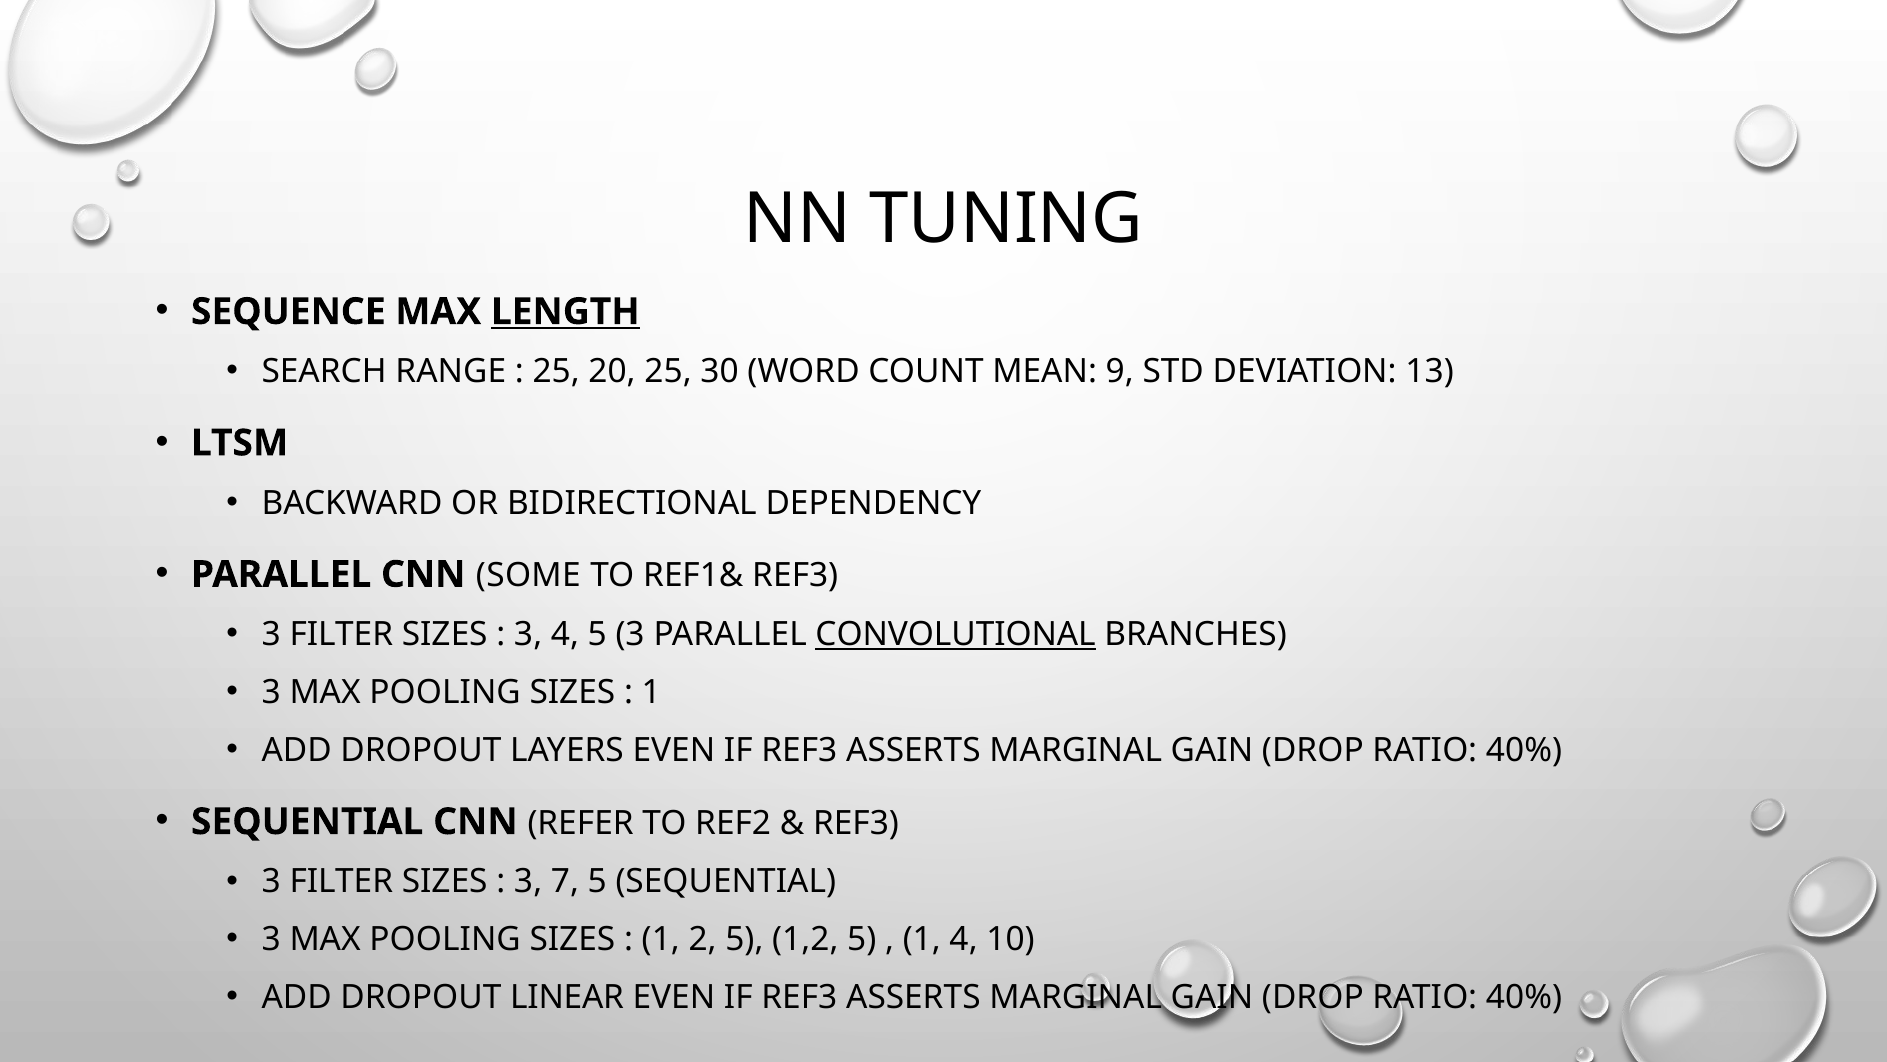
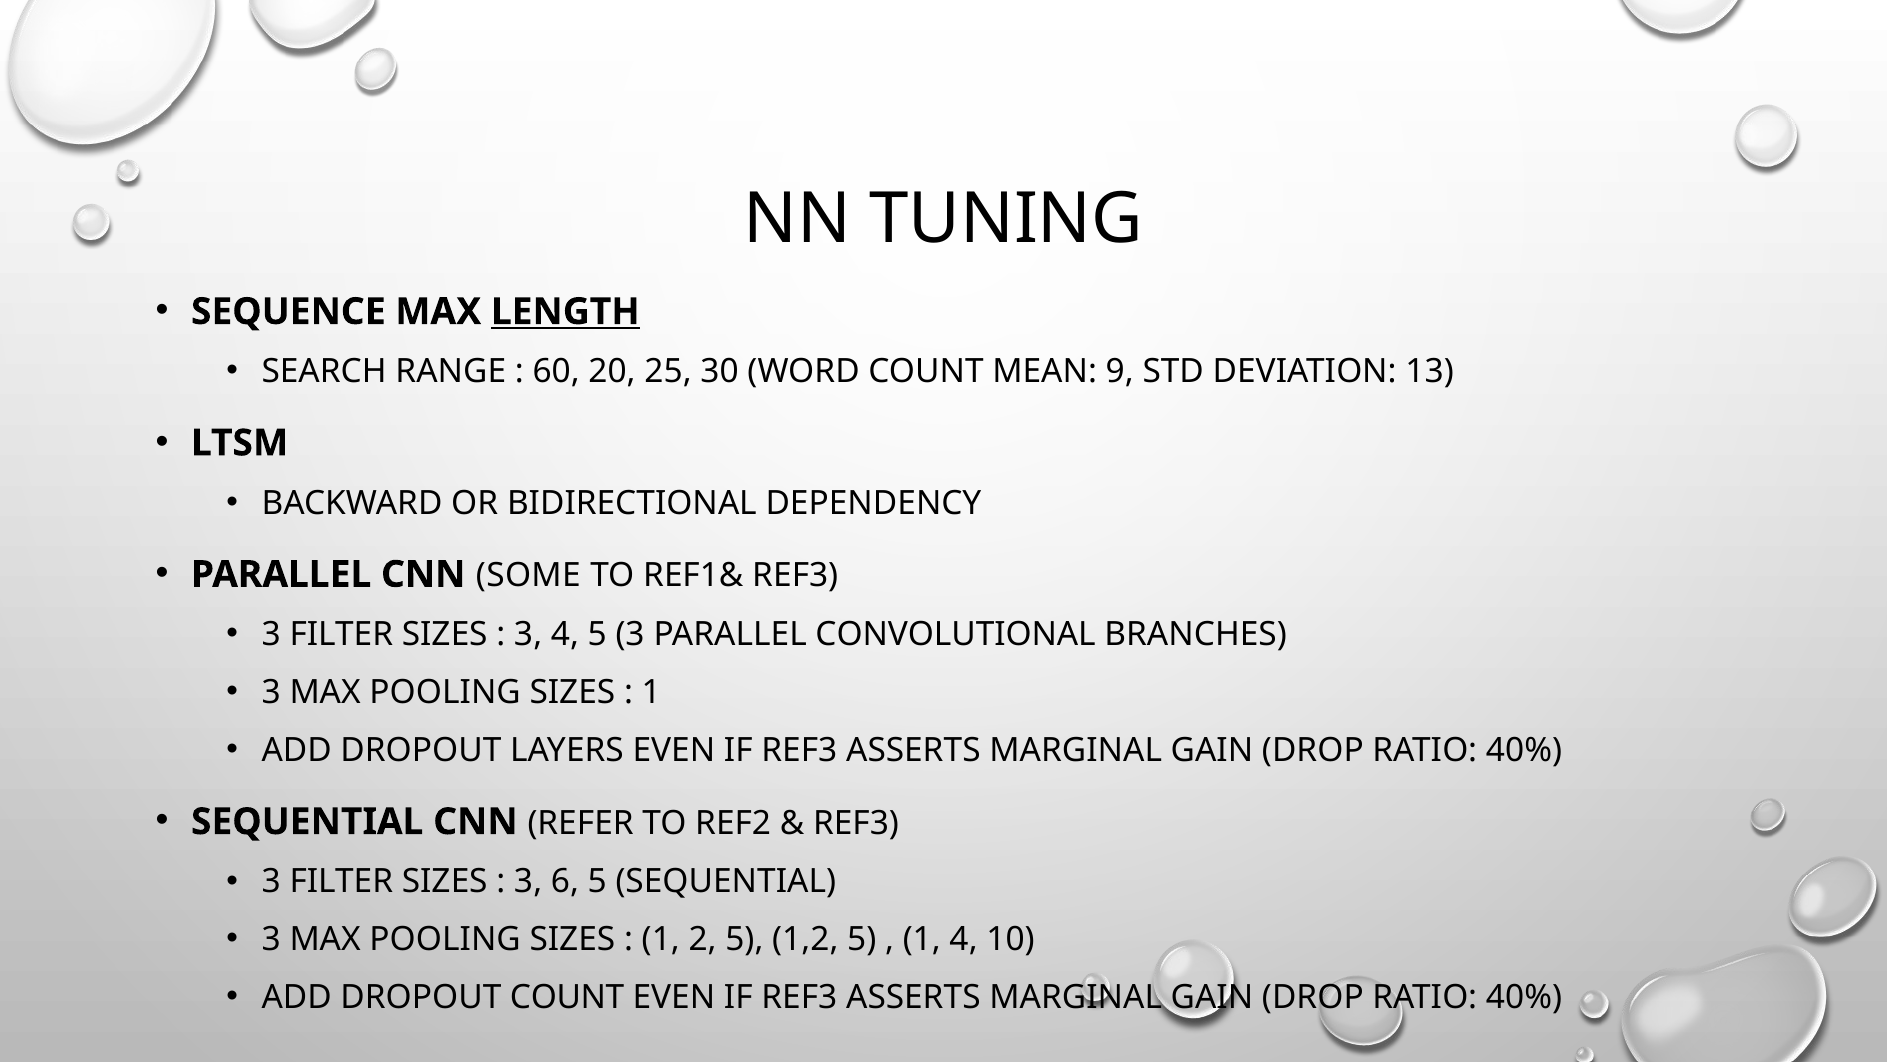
25: 25 -> 60 (556, 372)
CONVOLUTIONAL underline: present -> none (956, 634)
7: 7 -> 6 (565, 881)
DROPOUT LINEAR: LINEAR -> COUNT (567, 997)
